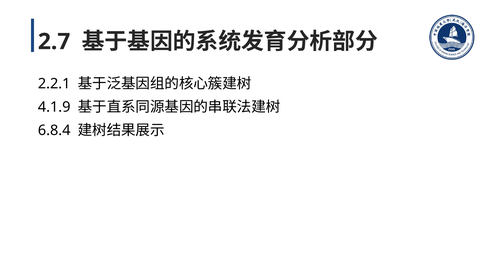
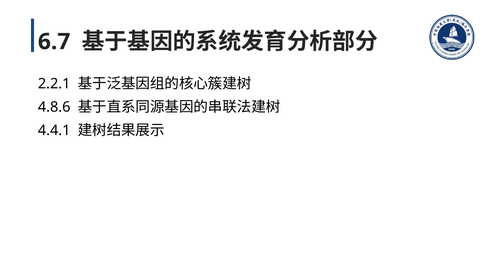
2.7: 2.7 -> 6.7 (54, 42)
4.1.9: 4.1.9 -> 4.8.6 (54, 107)
6.8.4: 6.8.4 -> 4.4.1 (54, 131)
